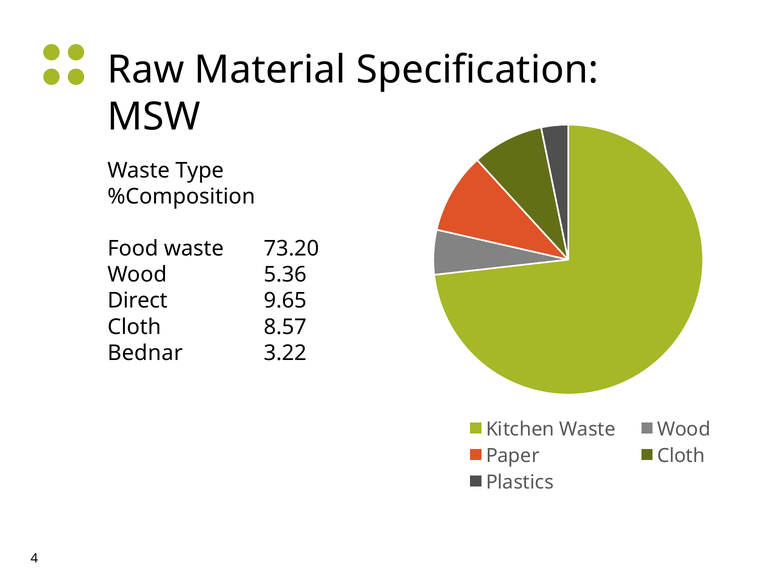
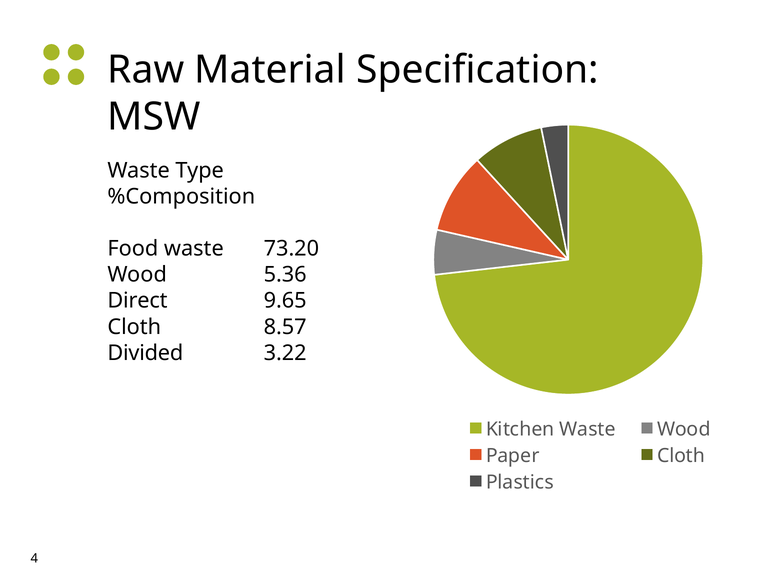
Bednar: Bednar -> Divided (145, 353)
